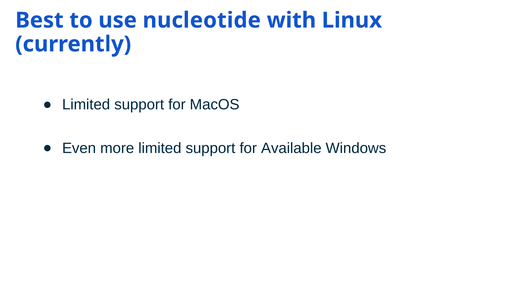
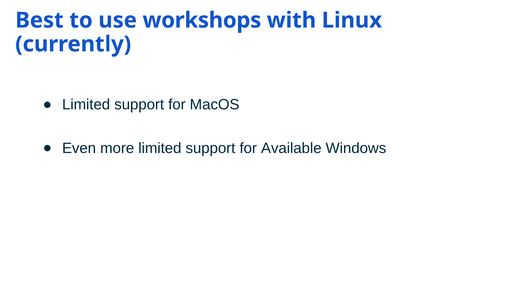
nucleotide: nucleotide -> workshops (202, 20)
